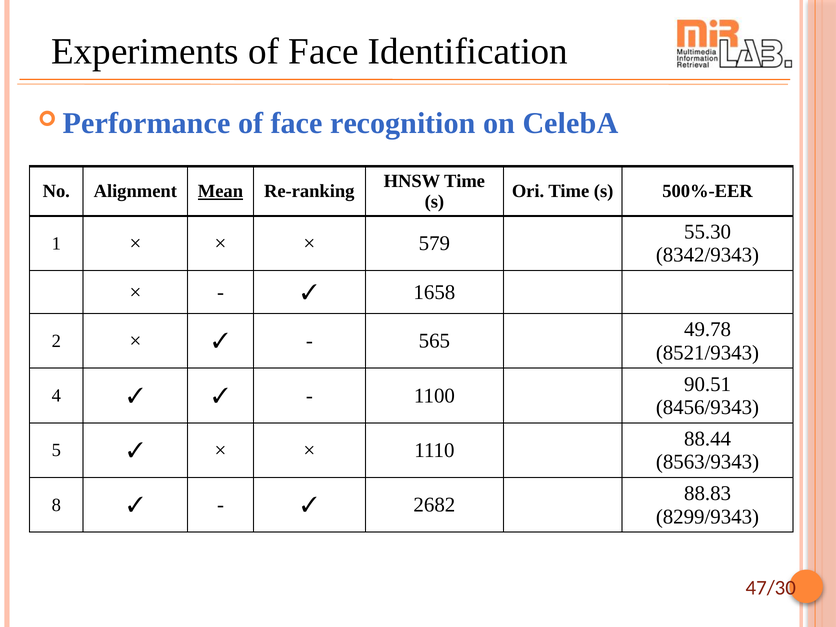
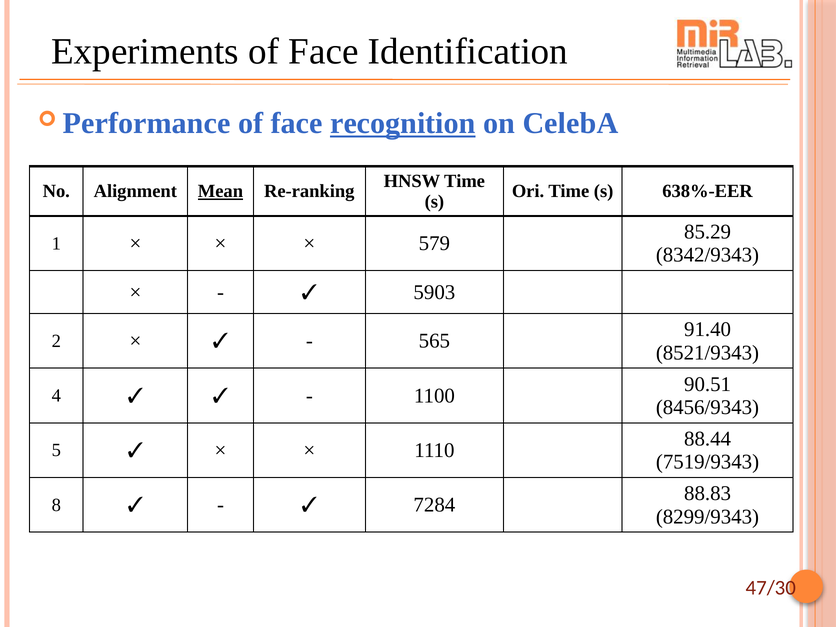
recognition underline: none -> present (403, 123)
500%-EER: 500%-EER -> 638%-EER (708, 191)
55.30: 55.30 -> 85.29 (708, 232)
1658: 1658 -> 5903 (434, 292)
49.78: 49.78 -> 91.40 (708, 329)
8563/9343: 8563/9343 -> 7519/9343 (708, 462)
2682: 2682 -> 7284 (434, 505)
